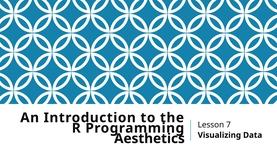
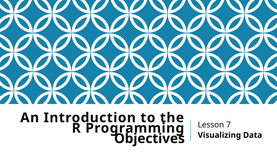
Aesthetics: Aesthetics -> Objectives (149, 138)
